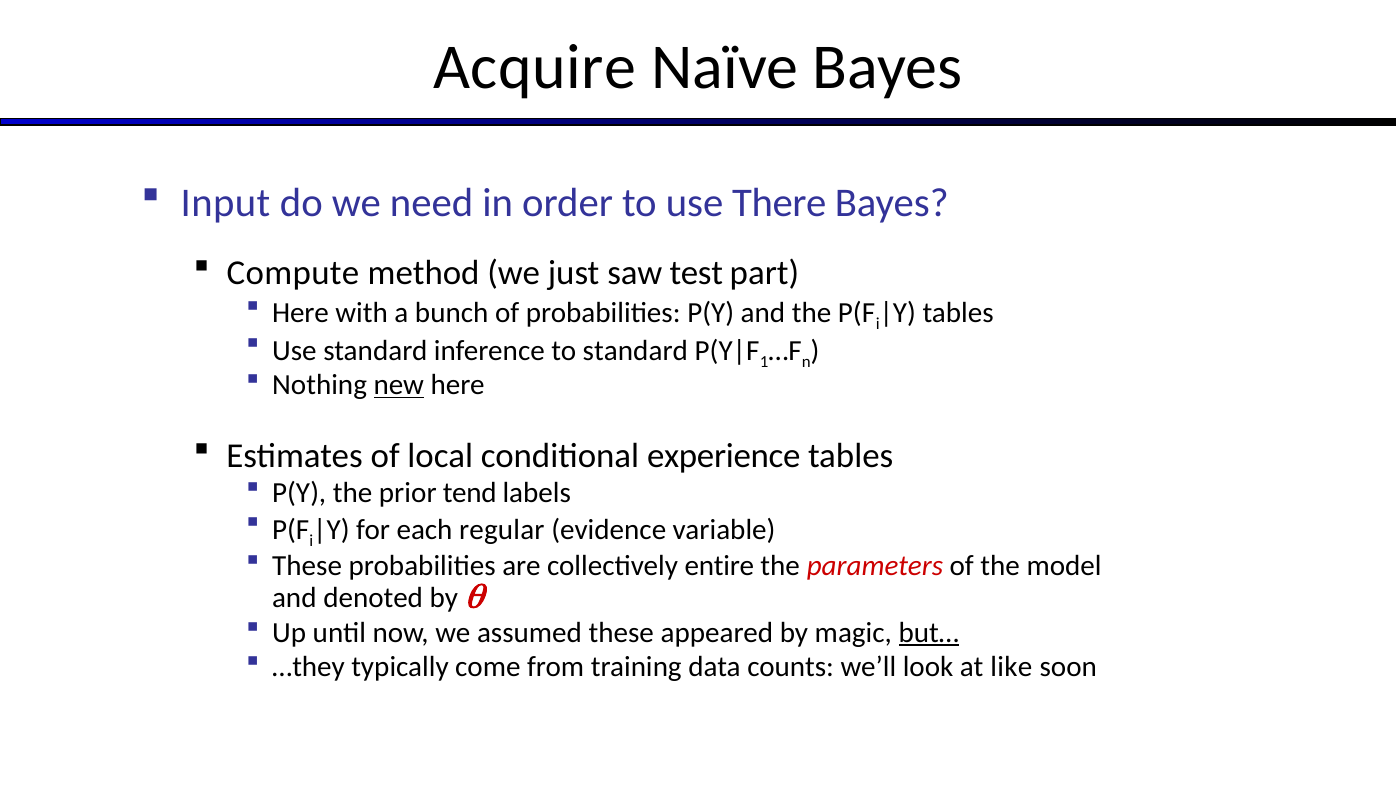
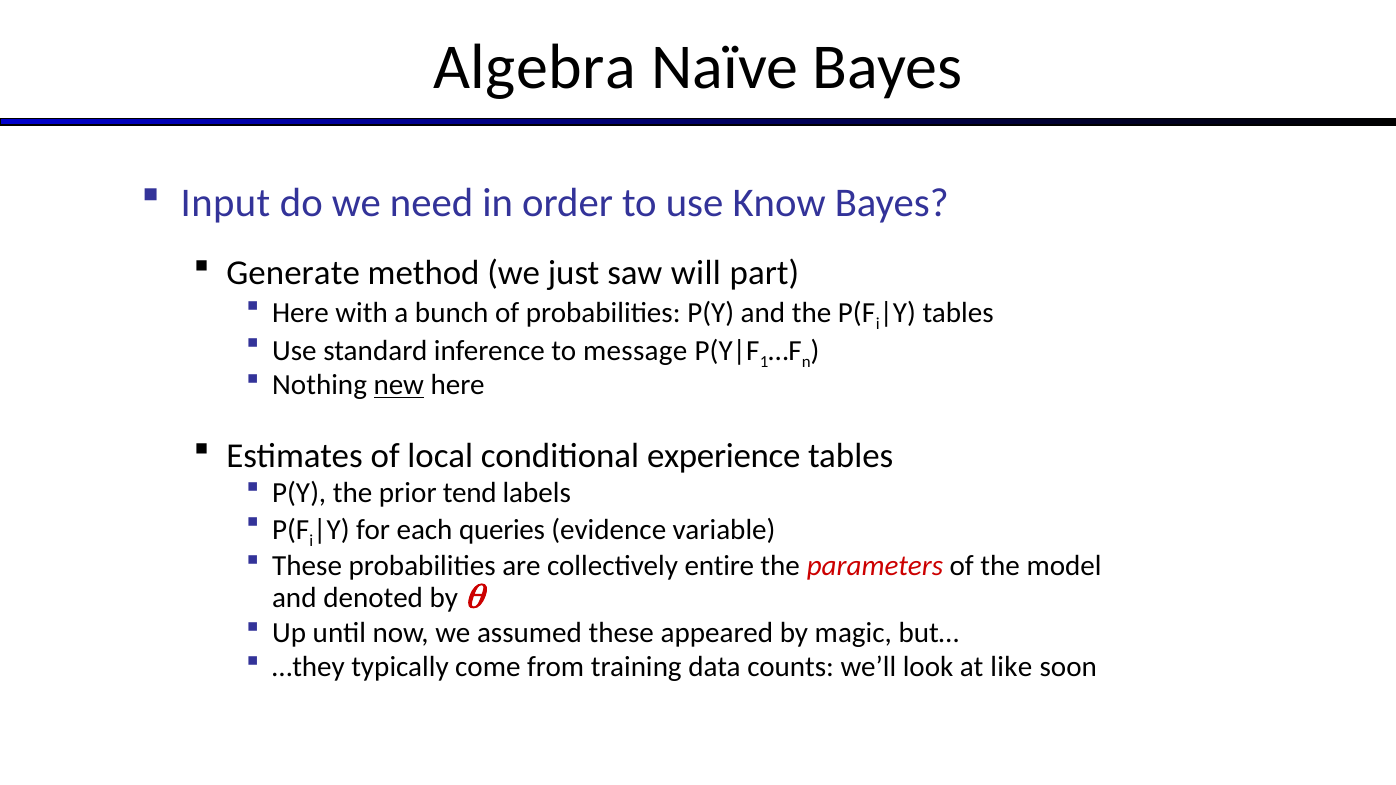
Acquire: Acquire -> Algebra (535, 67)
There: There -> Know (779, 203)
Compute: Compute -> Generate (293, 273)
test: test -> will (696, 273)
to standard: standard -> message (635, 351)
regular: regular -> queries (502, 530)
but… underline: present -> none (929, 633)
